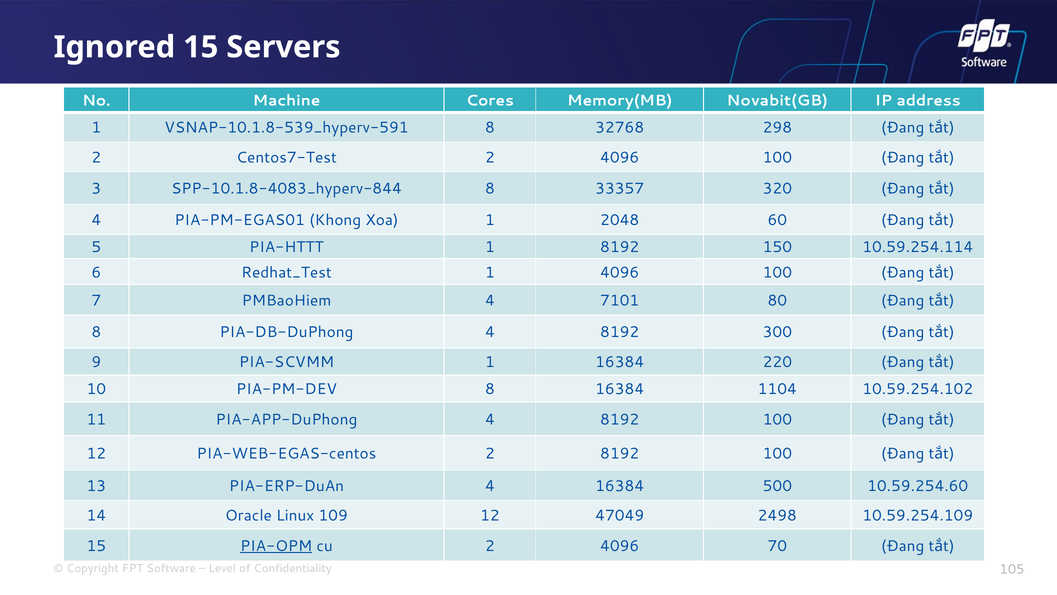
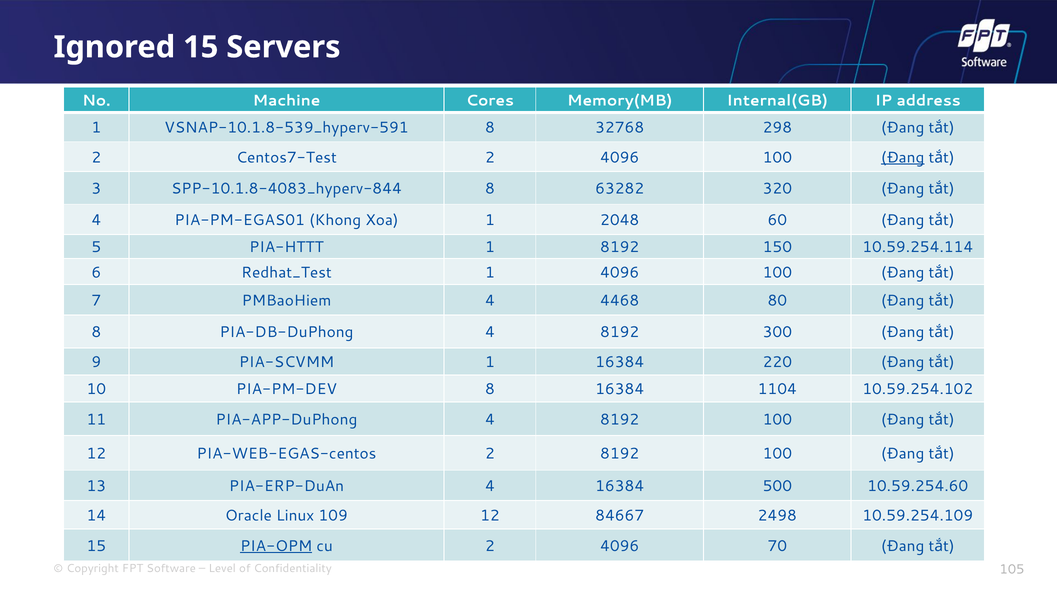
Novabit(GB: Novabit(GB -> Internal(GB (777, 100)
Đang underline: none -> present (903, 157)
33357: 33357 -> 63282 (620, 189)
7101: 7101 -> 4468 (620, 300)
47049: 47049 -> 84667 (620, 515)
